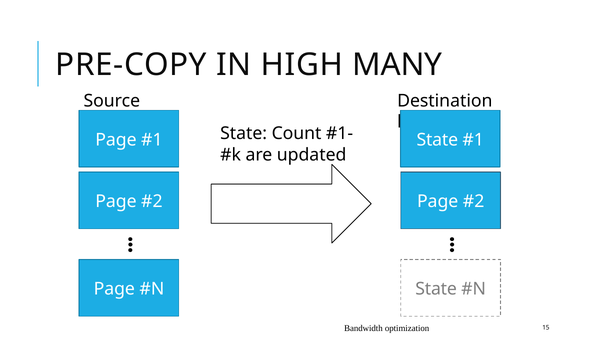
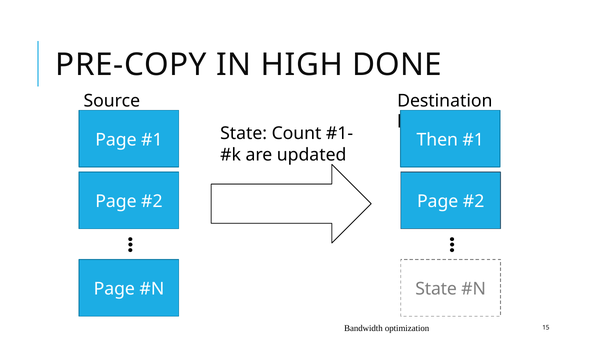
MANY: MANY -> DONE (397, 65)
State: State -> Then (437, 140)
